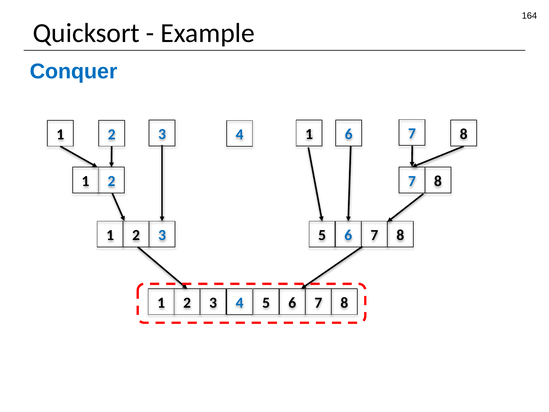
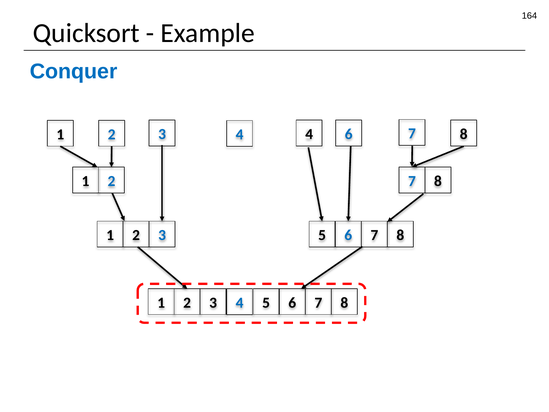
1: 1 -> 4 (309, 134)
